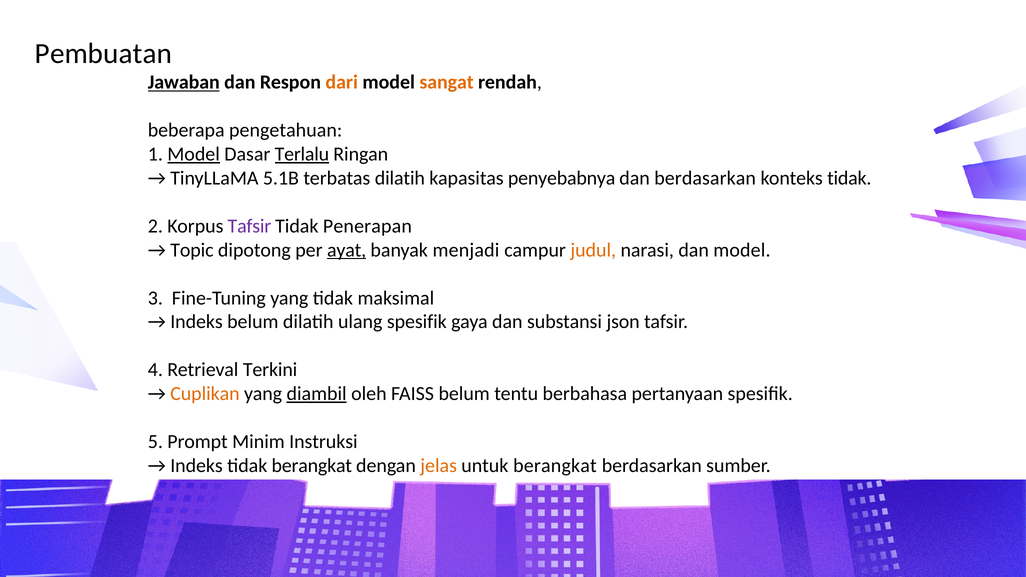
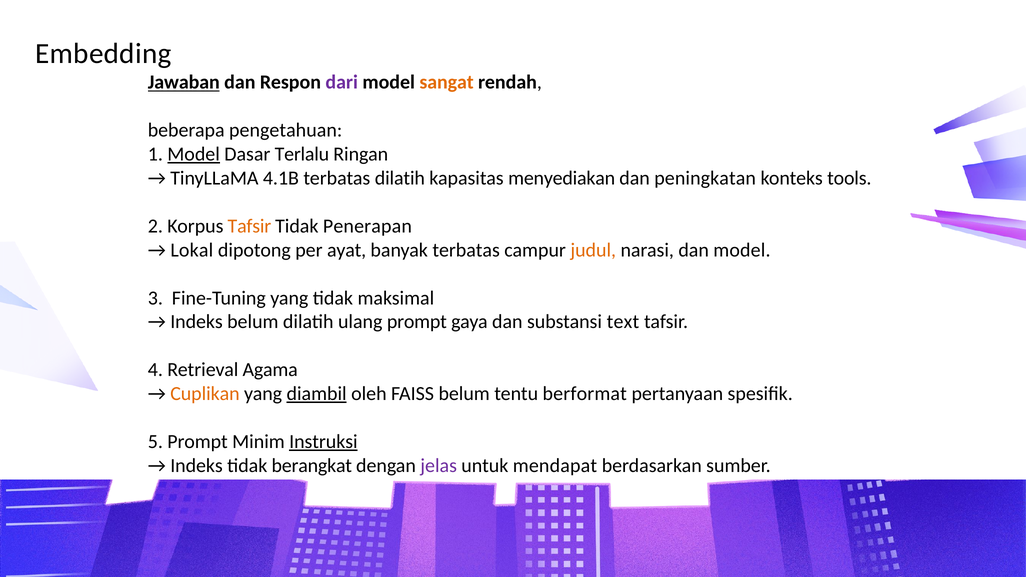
Pembuatan: Pembuatan -> Embedding (103, 53)
dari colour: orange -> purple (342, 82)
Terlalu underline: present -> none (302, 154)
5.1B: 5.1B -> 4.1B (281, 178)
penyebabnya: penyebabnya -> menyediakan (562, 178)
dan berdasarkan: berdasarkan -> peningkatan (705, 178)
konteks tidak: tidak -> tools (849, 178)
Tafsir colour: purple -> orange (249, 226)
Topic: Topic -> Lokal (192, 250)
ayat underline: present -> none (347, 250)
banyak menjadi: menjadi -> terbatas (466, 250)
ulang spesifik: spesifik -> prompt (417, 322)
json: json -> text (623, 322)
Terkini: Terkini -> Agama (270, 370)
berbahasa: berbahasa -> berformat (585, 394)
Instruksi underline: none -> present (323, 442)
jelas colour: orange -> purple (439, 466)
untuk berangkat: berangkat -> mendapat (555, 466)
